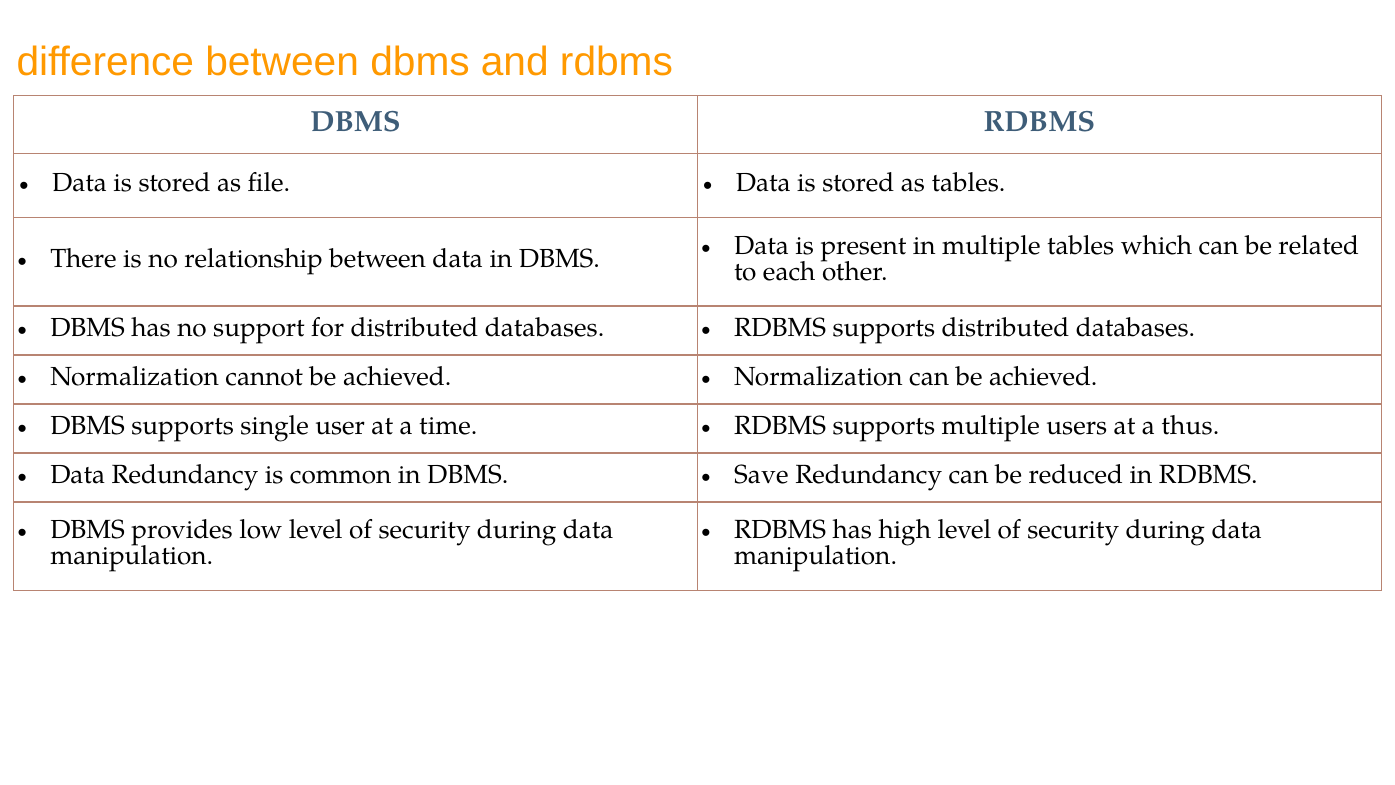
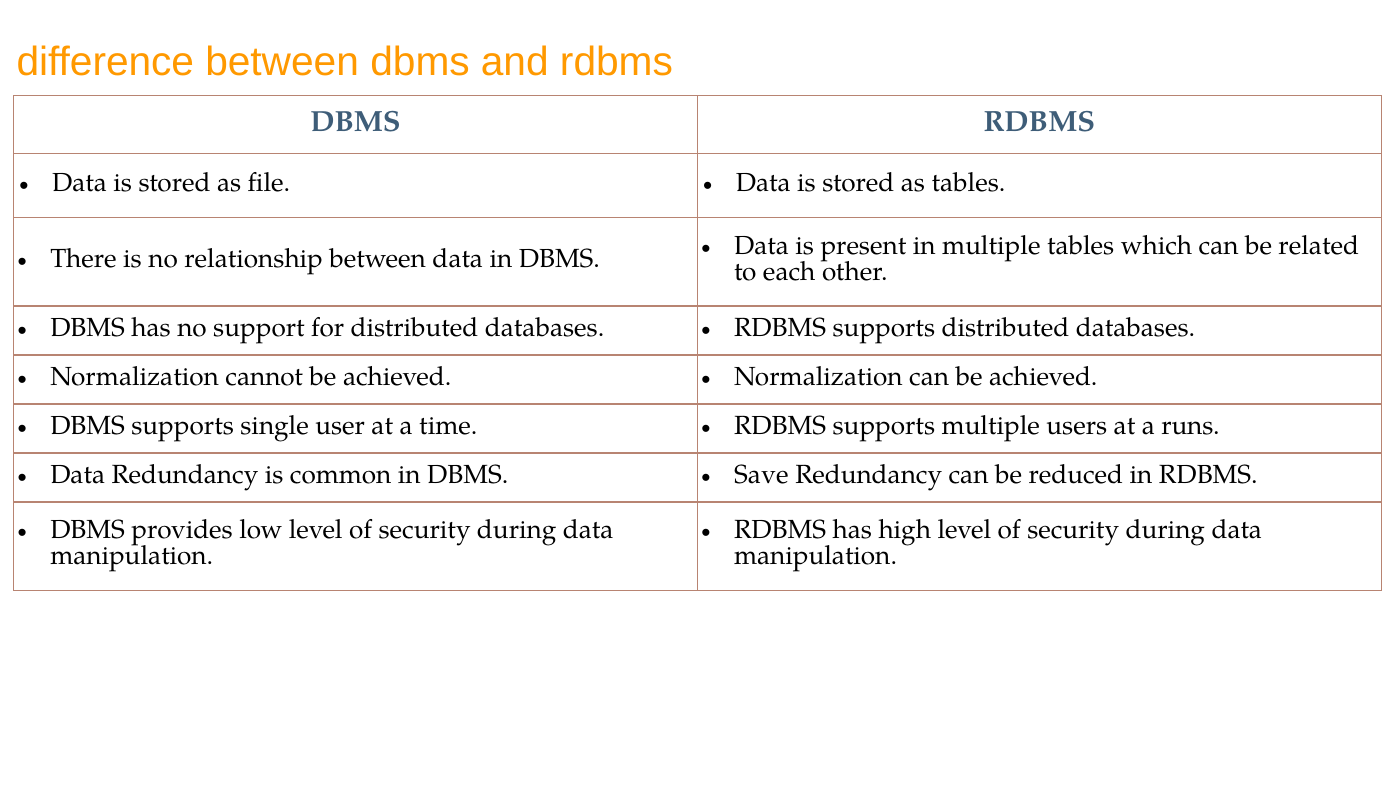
thus: thus -> runs (1191, 425)
